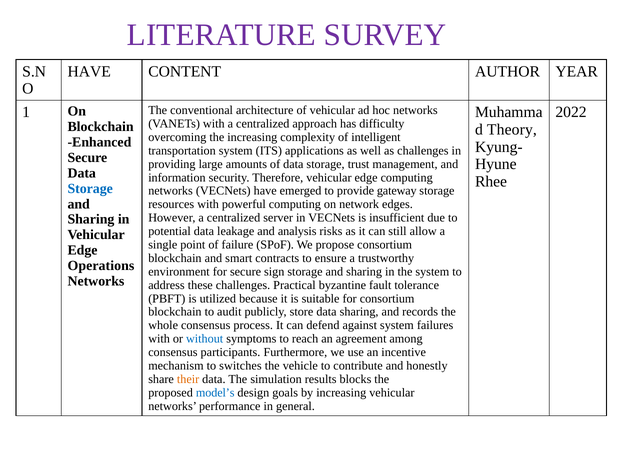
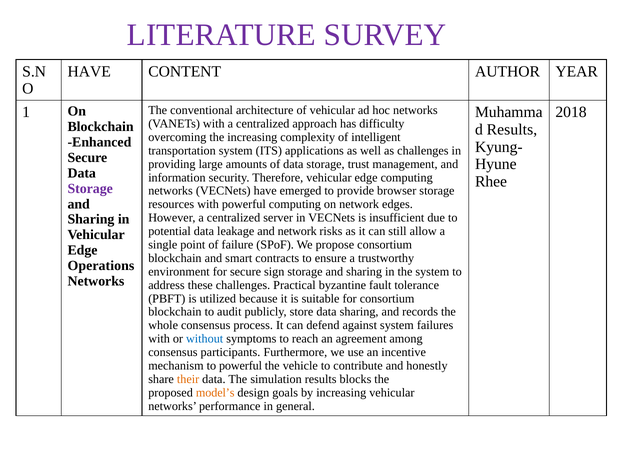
2022: 2022 -> 2018 (571, 112)
Theory: Theory -> Results (512, 130)
Storage colour: blue -> purple (90, 188)
gateway: gateway -> browser (397, 191)
and analysis: analysis -> network (297, 231)
to switches: switches -> powerful (241, 366)
model’s colour: blue -> orange (215, 392)
